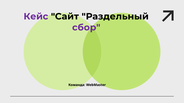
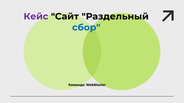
сбор colour: purple -> blue (86, 28)
